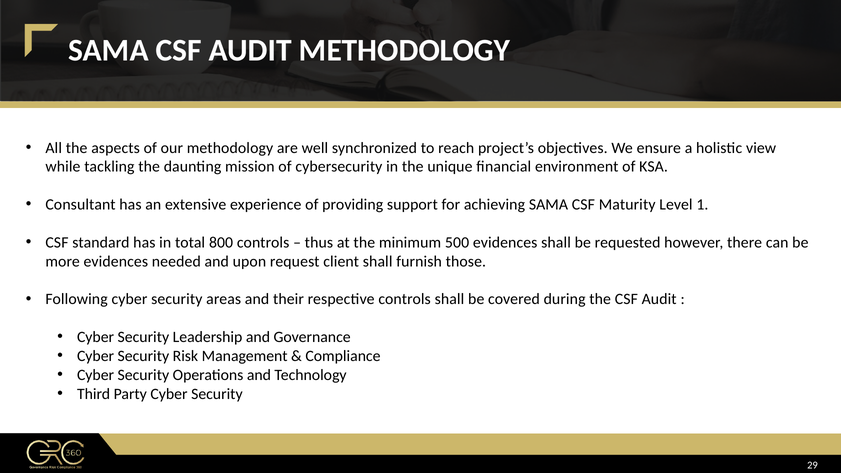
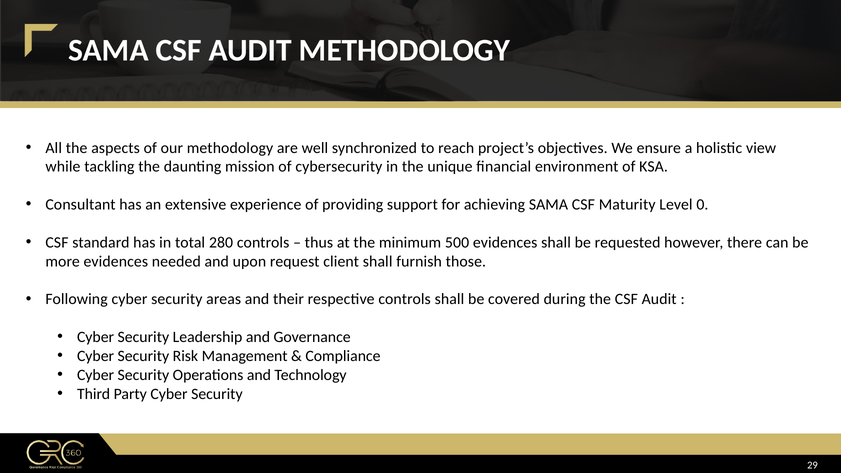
1: 1 -> 0 (702, 205)
800: 800 -> 280 (221, 242)
